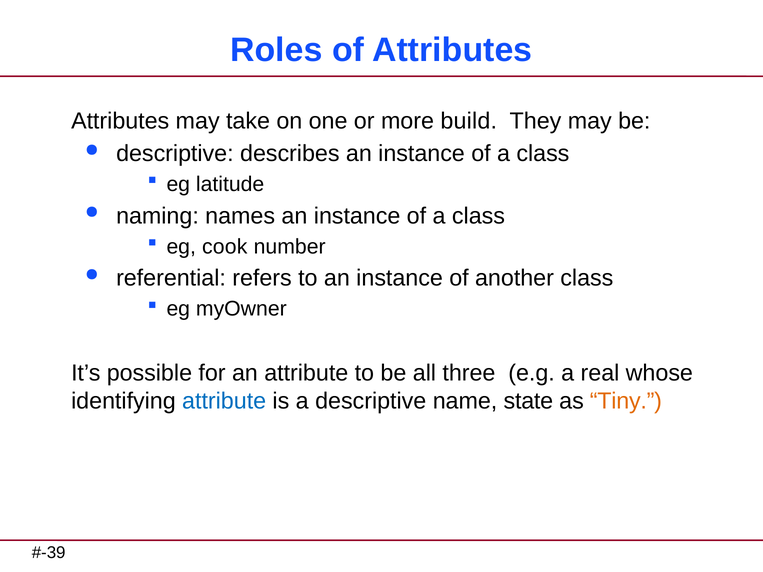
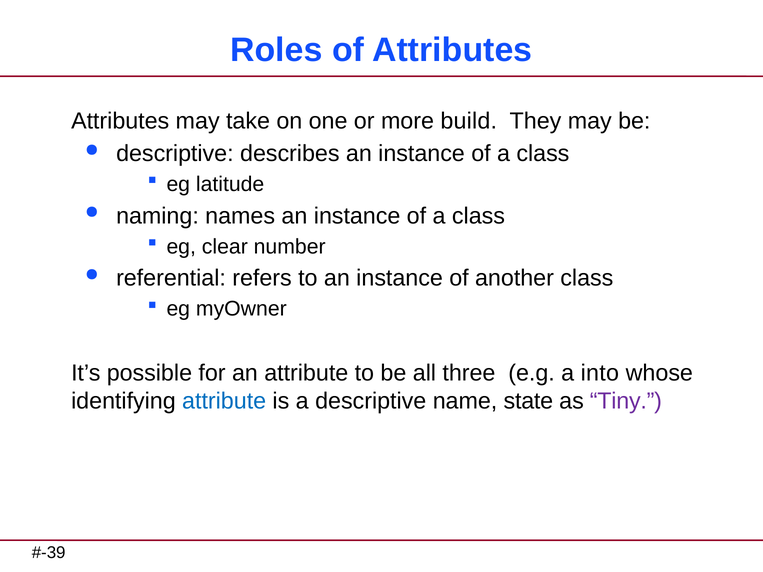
cook: cook -> clear (225, 247)
real: real -> into (600, 373)
Tiny colour: orange -> purple (626, 401)
